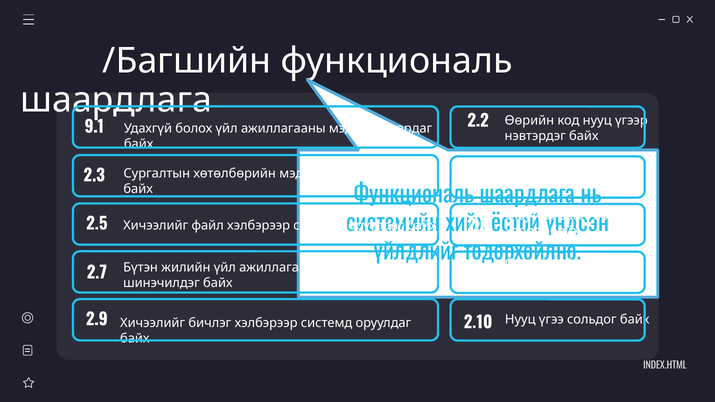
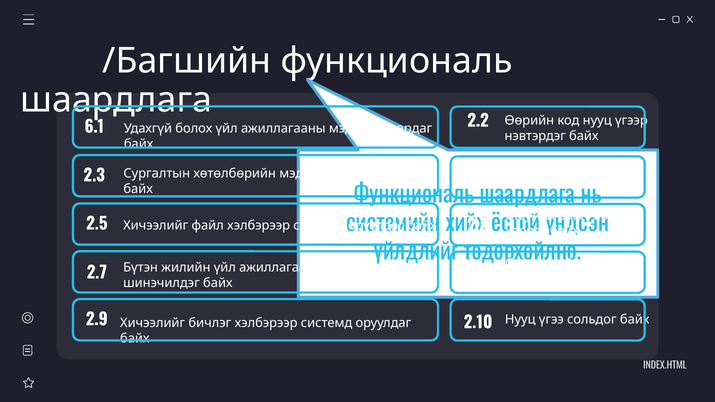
9.1: 9.1 -> 6.1 (94, 127)
